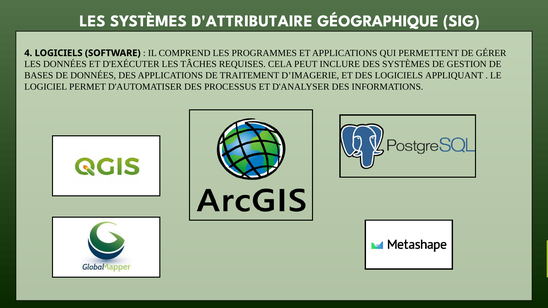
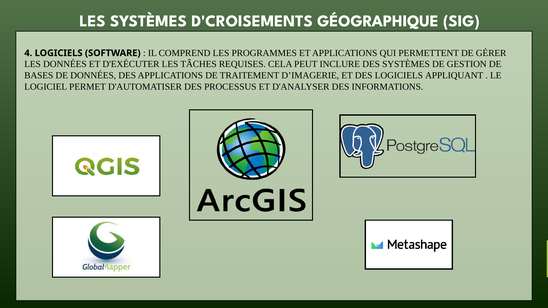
D'ATTRIBUTAIRE: D'ATTRIBUTAIRE -> D'CROISEMENTS (252, 21)
